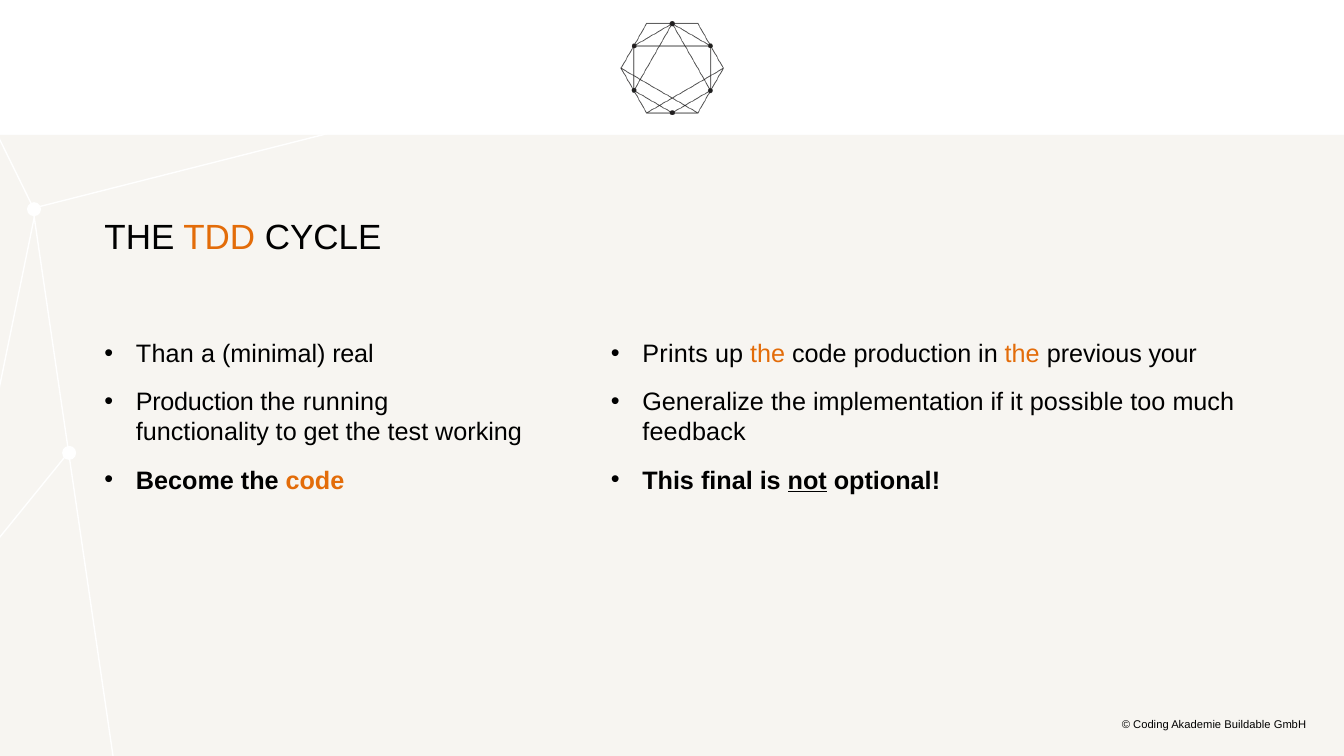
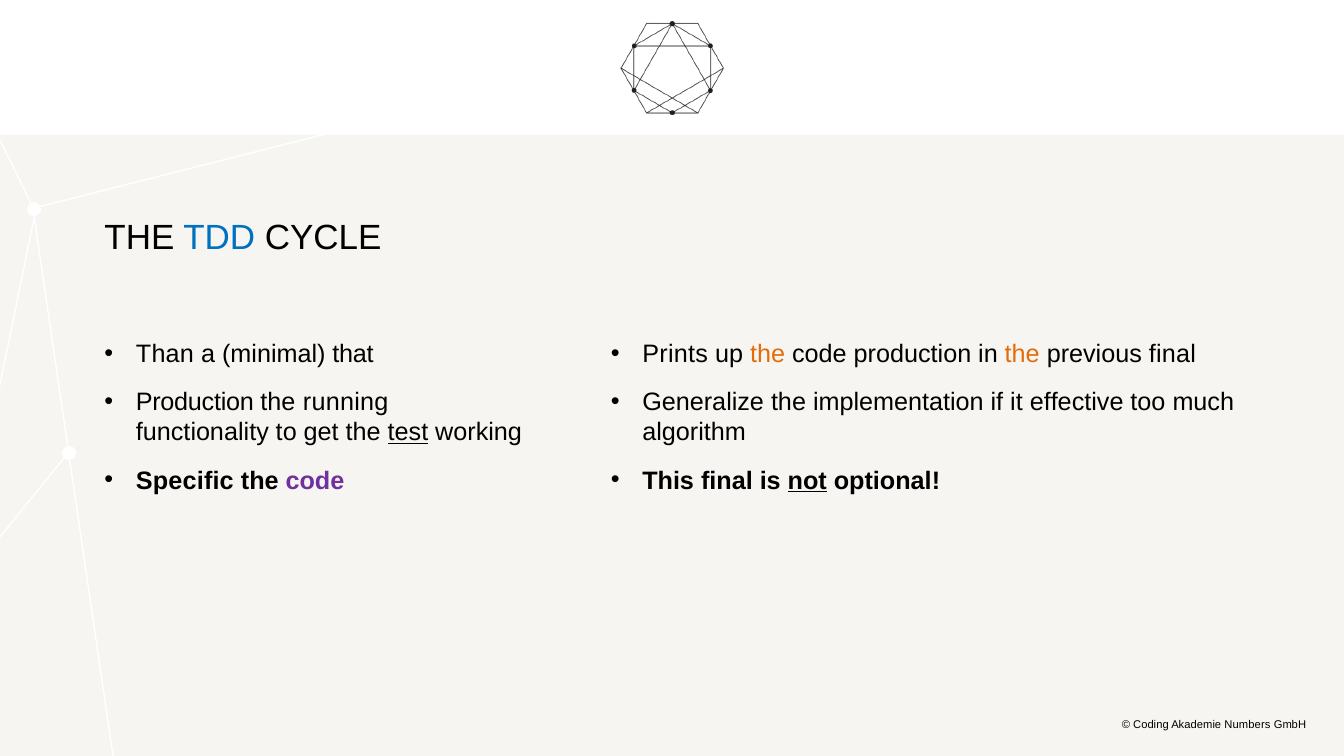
TDD colour: orange -> blue (219, 238)
real: real -> that (353, 354)
previous your: your -> final (1172, 354)
possible: possible -> effective (1077, 402)
test underline: none -> present (408, 433)
feedback: feedback -> algorithm (694, 433)
Become: Become -> Specific (185, 481)
code colour: orange -> purple (315, 481)
Buildable: Buildable -> Numbers (1247, 725)
